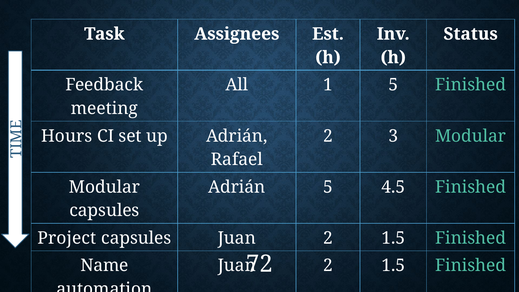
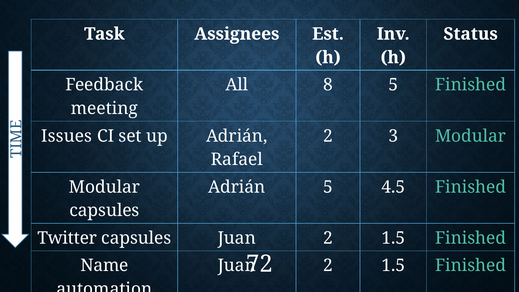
All 1: 1 -> 8 (328, 85)
Hours: Hours -> Issues (67, 136)
Project: Project -> Twitter (67, 238)
